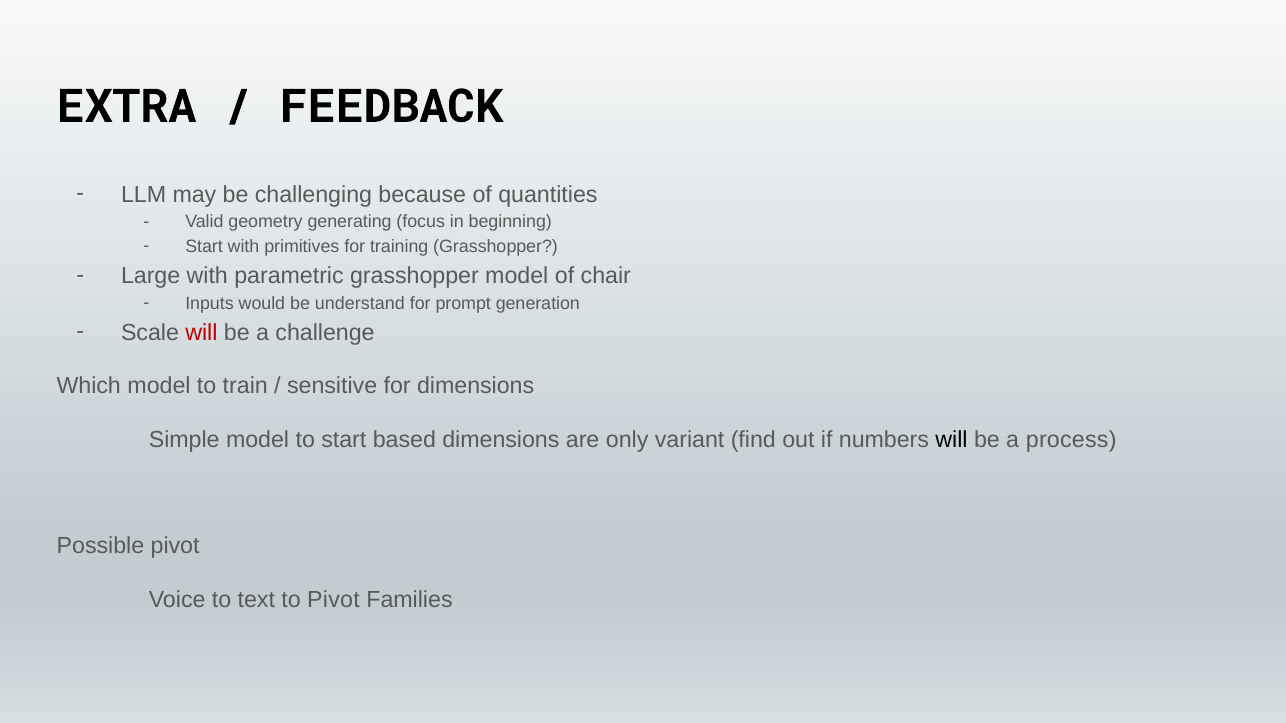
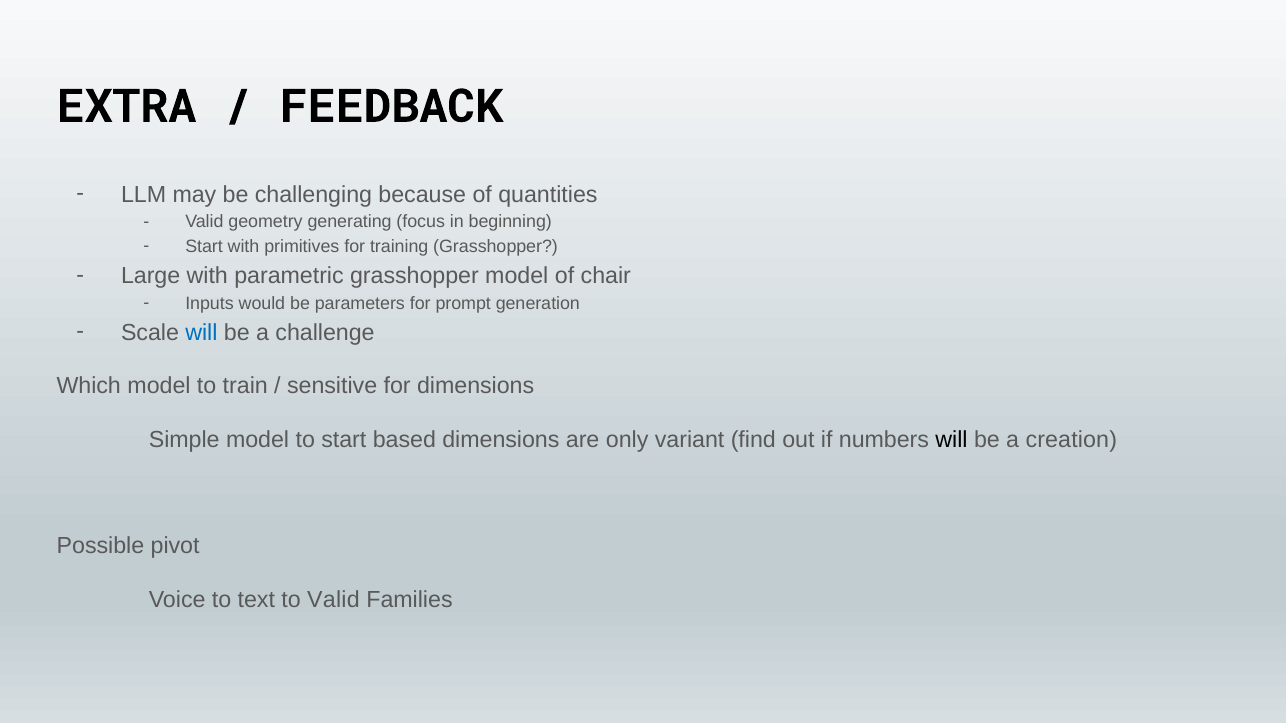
understand: understand -> parameters (360, 304)
will colour: red -> blue (201, 333)
process: process -> creation (1071, 440)
to Pivot: Pivot -> Valid (333, 600)
